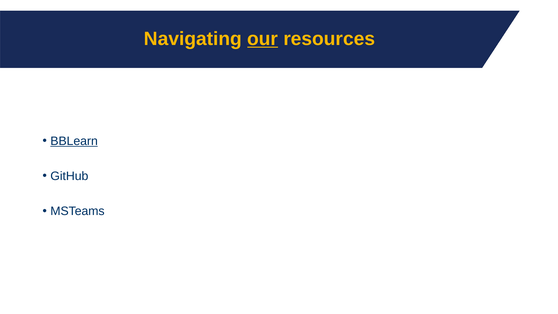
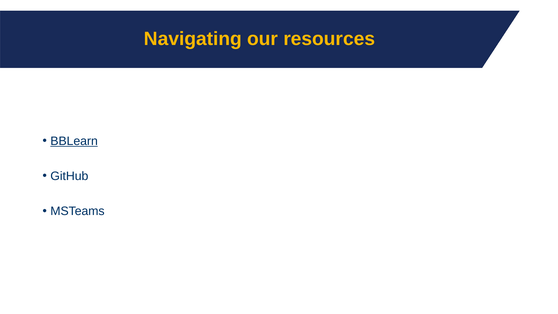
our underline: present -> none (263, 39)
